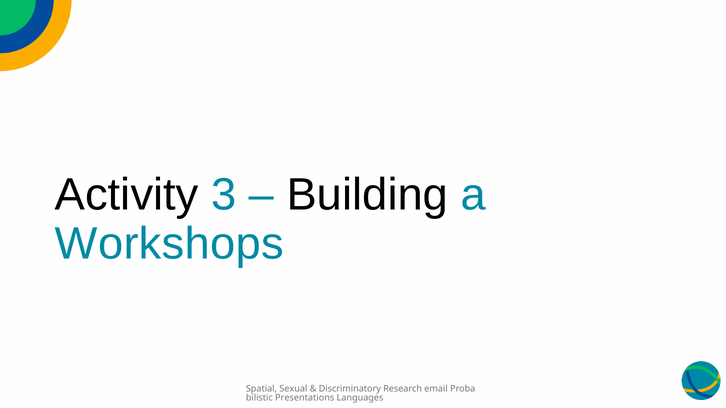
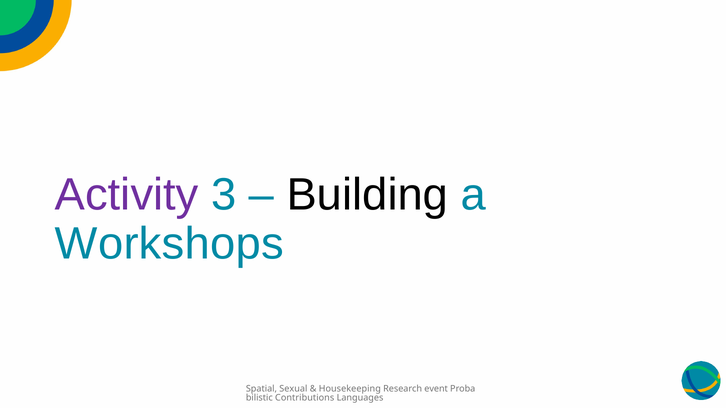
Activity colour: black -> purple (127, 195)
Discriminatory: Discriminatory -> Housekeeping (350, 389)
email: email -> event (436, 389)
Presentations: Presentations -> Contributions (305, 398)
